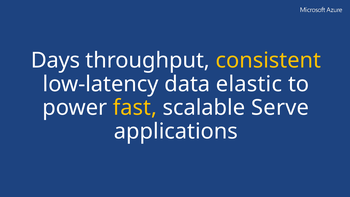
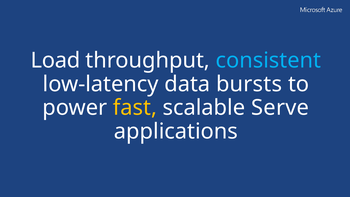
Days: Days -> Load (55, 60)
consistent colour: yellow -> light blue (268, 60)
elastic: elastic -> bursts (249, 84)
